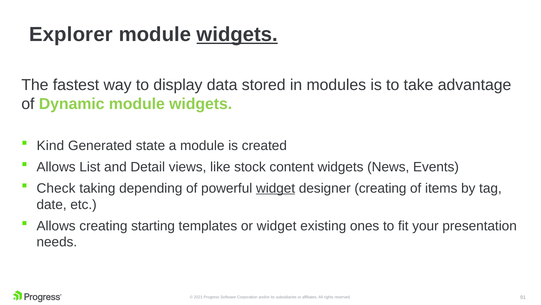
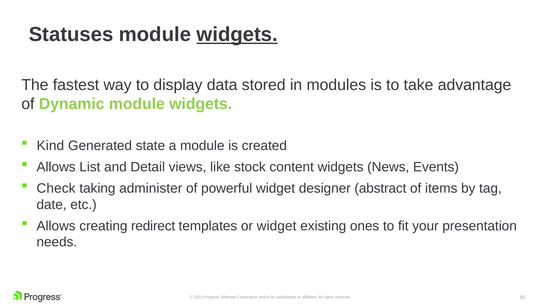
Explorer: Explorer -> Statuses (71, 35)
depending: depending -> administer (151, 188)
widget underline: present -> none (276, 188)
designer creating: creating -> abstract (380, 188)
starting: starting -> redirect (153, 225)
